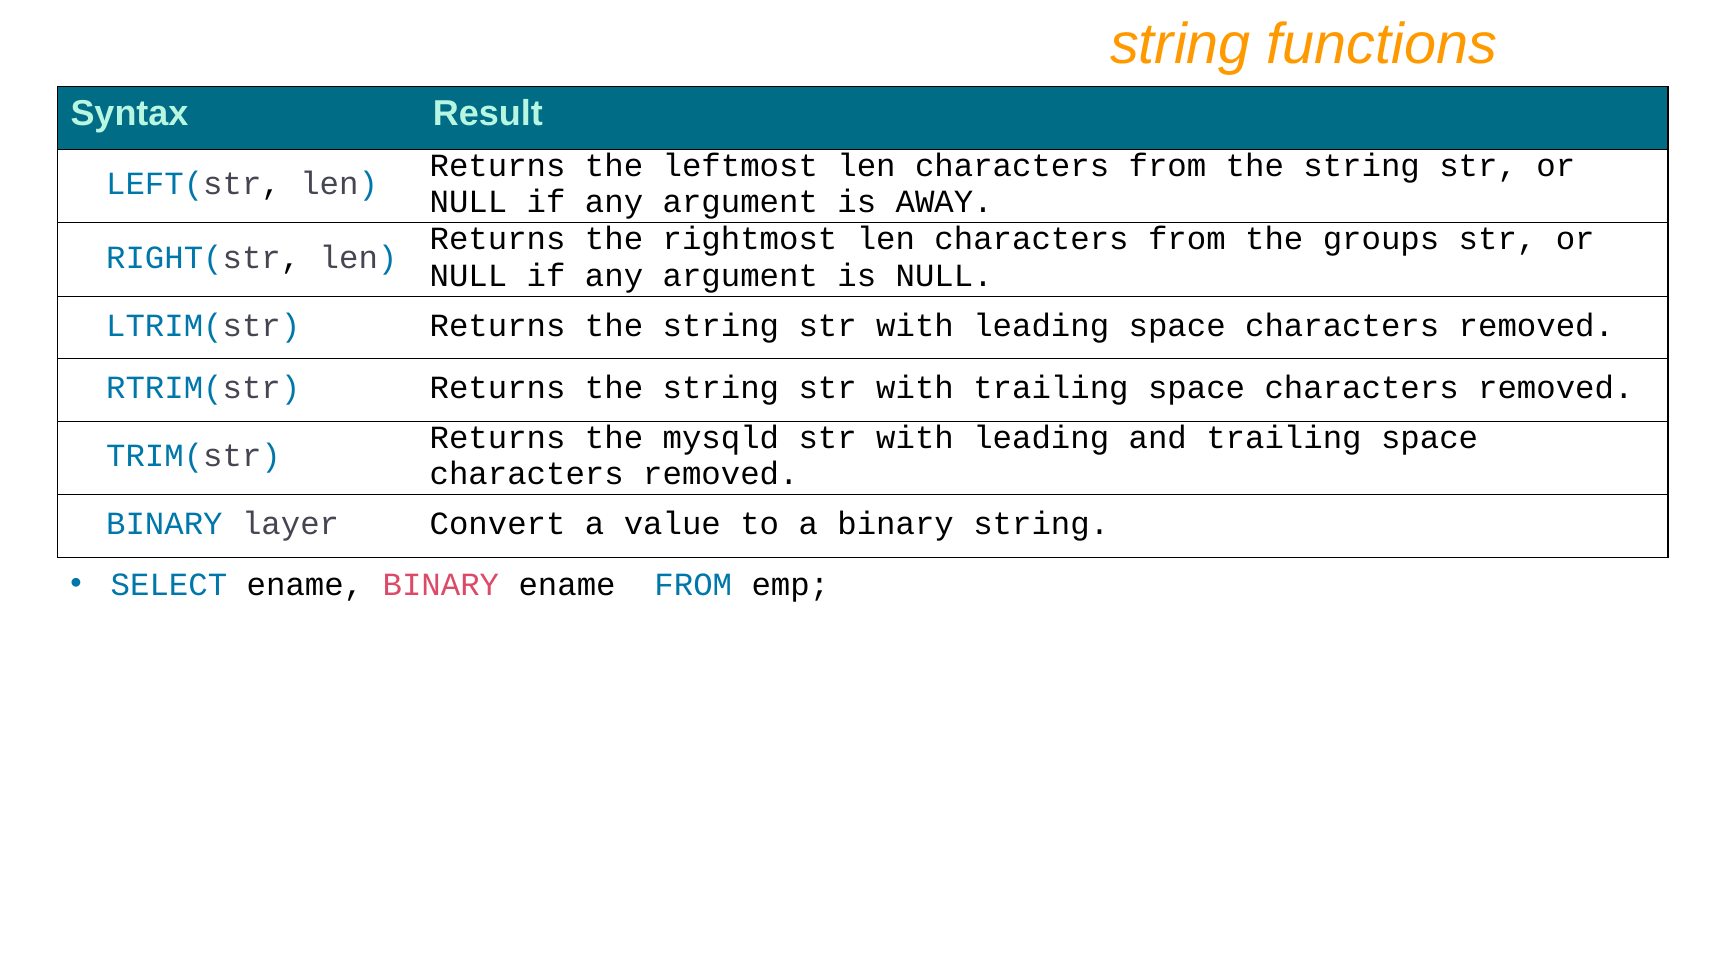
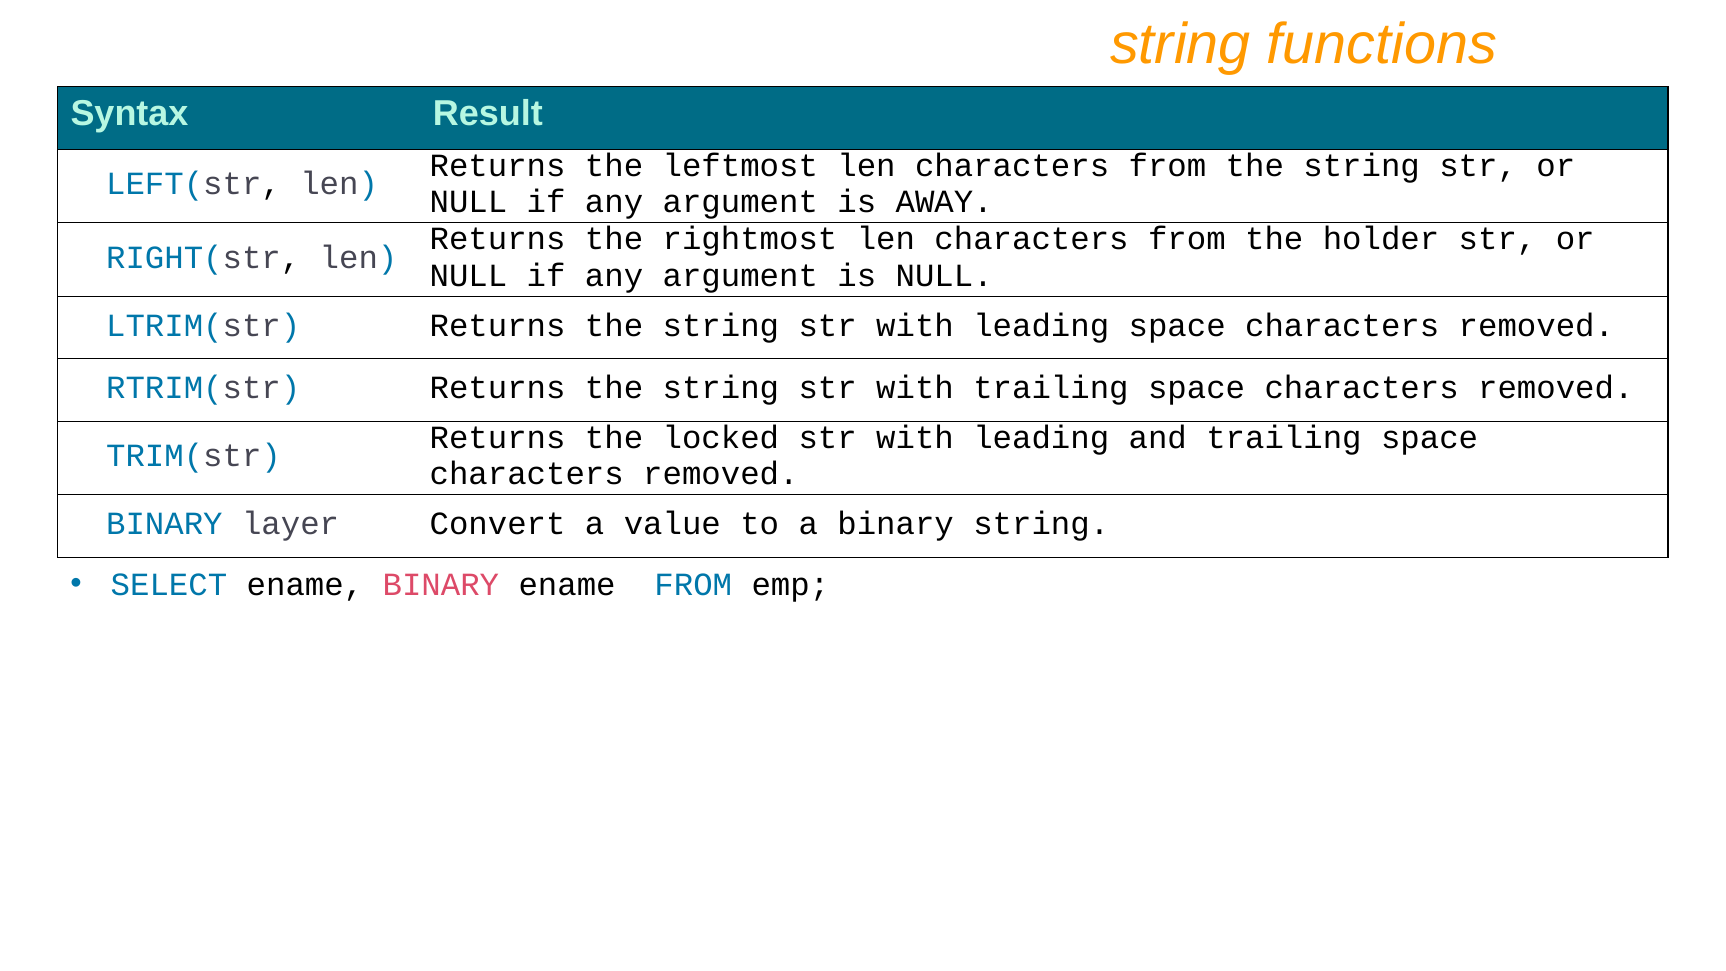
groups: groups -> holder (1381, 239)
mysqld: mysqld -> locked (721, 438)
